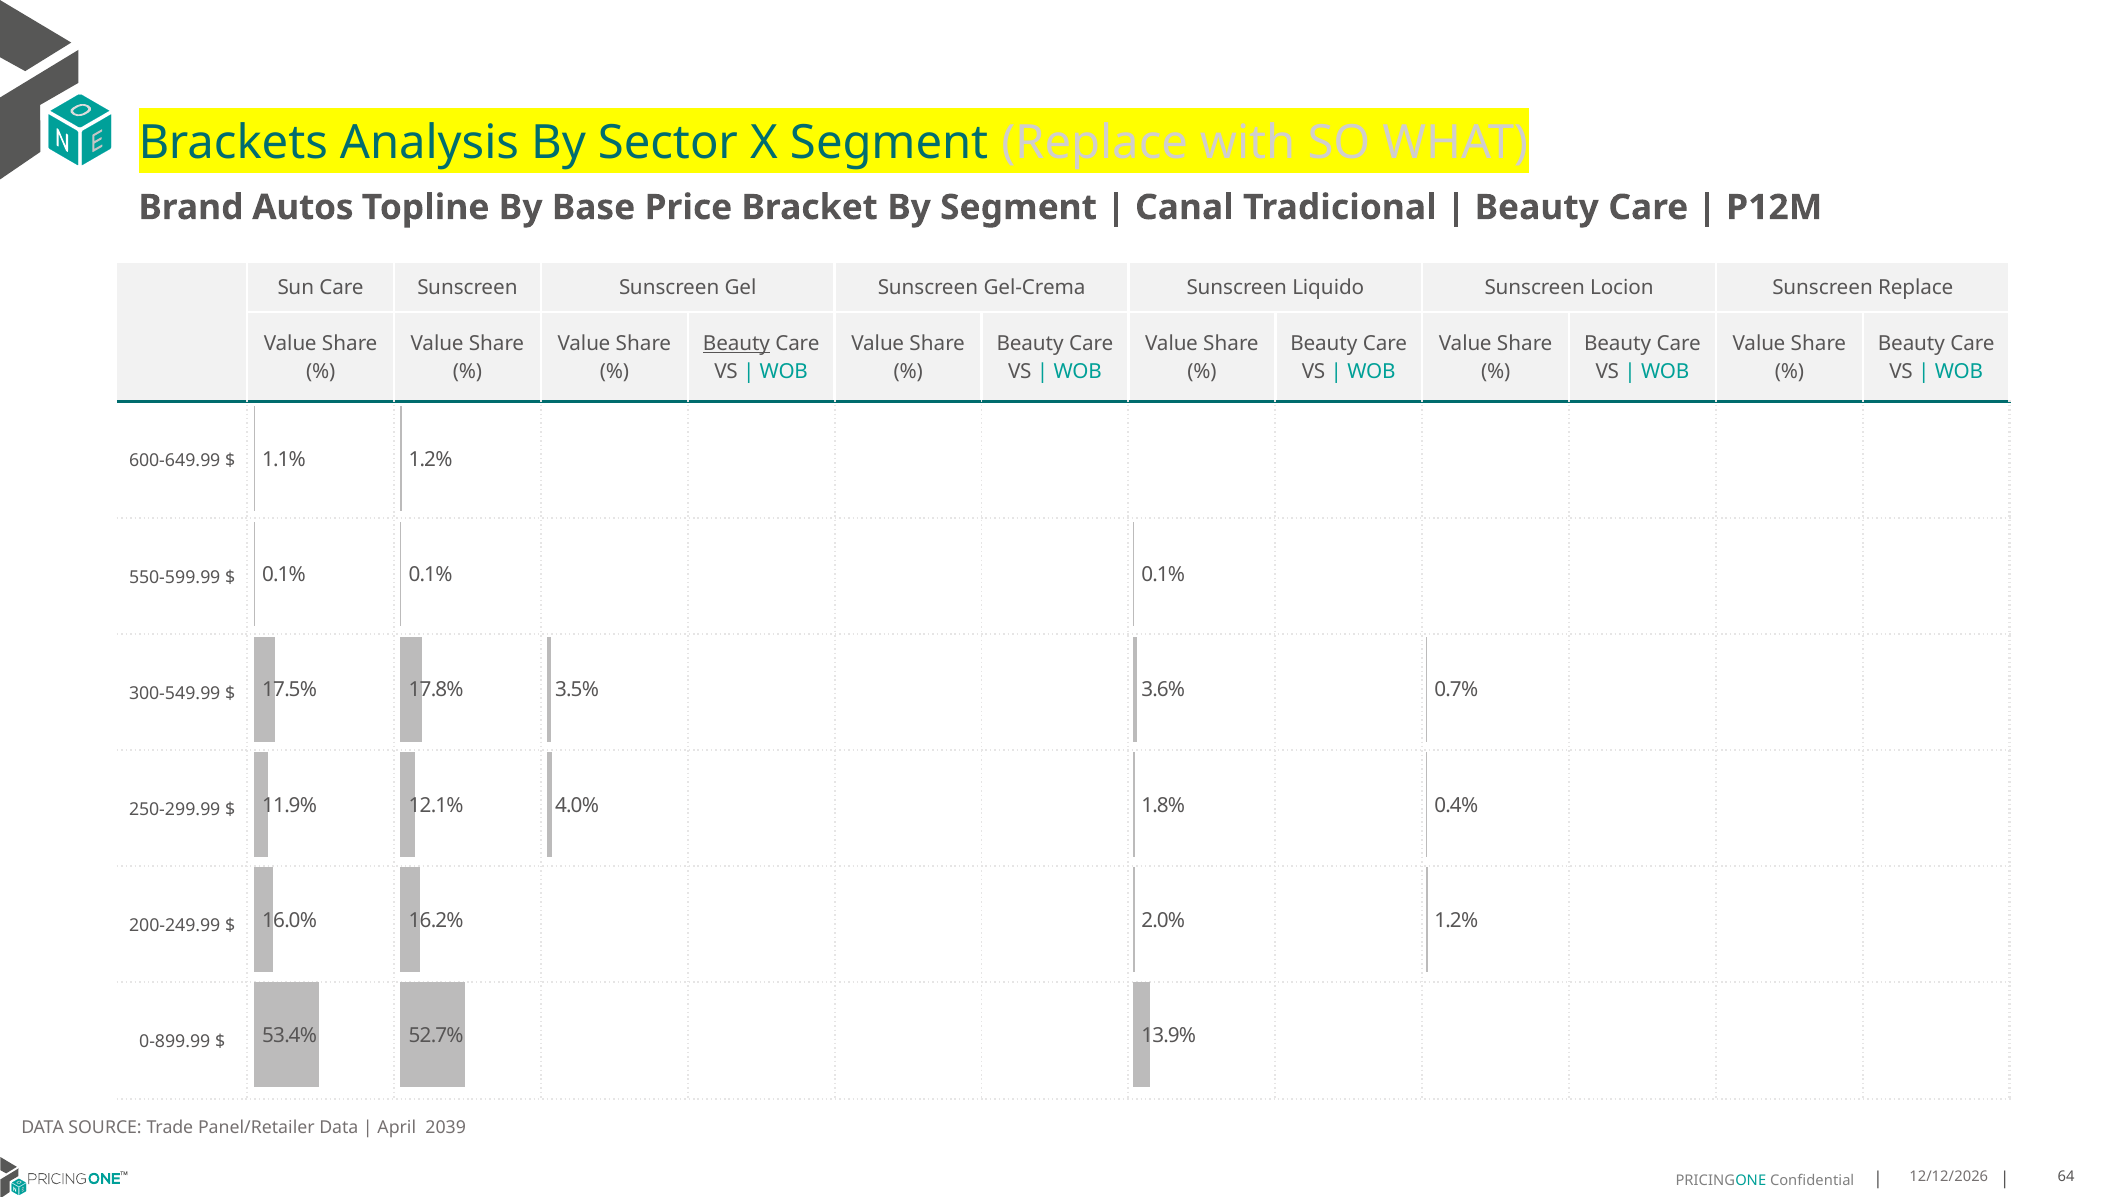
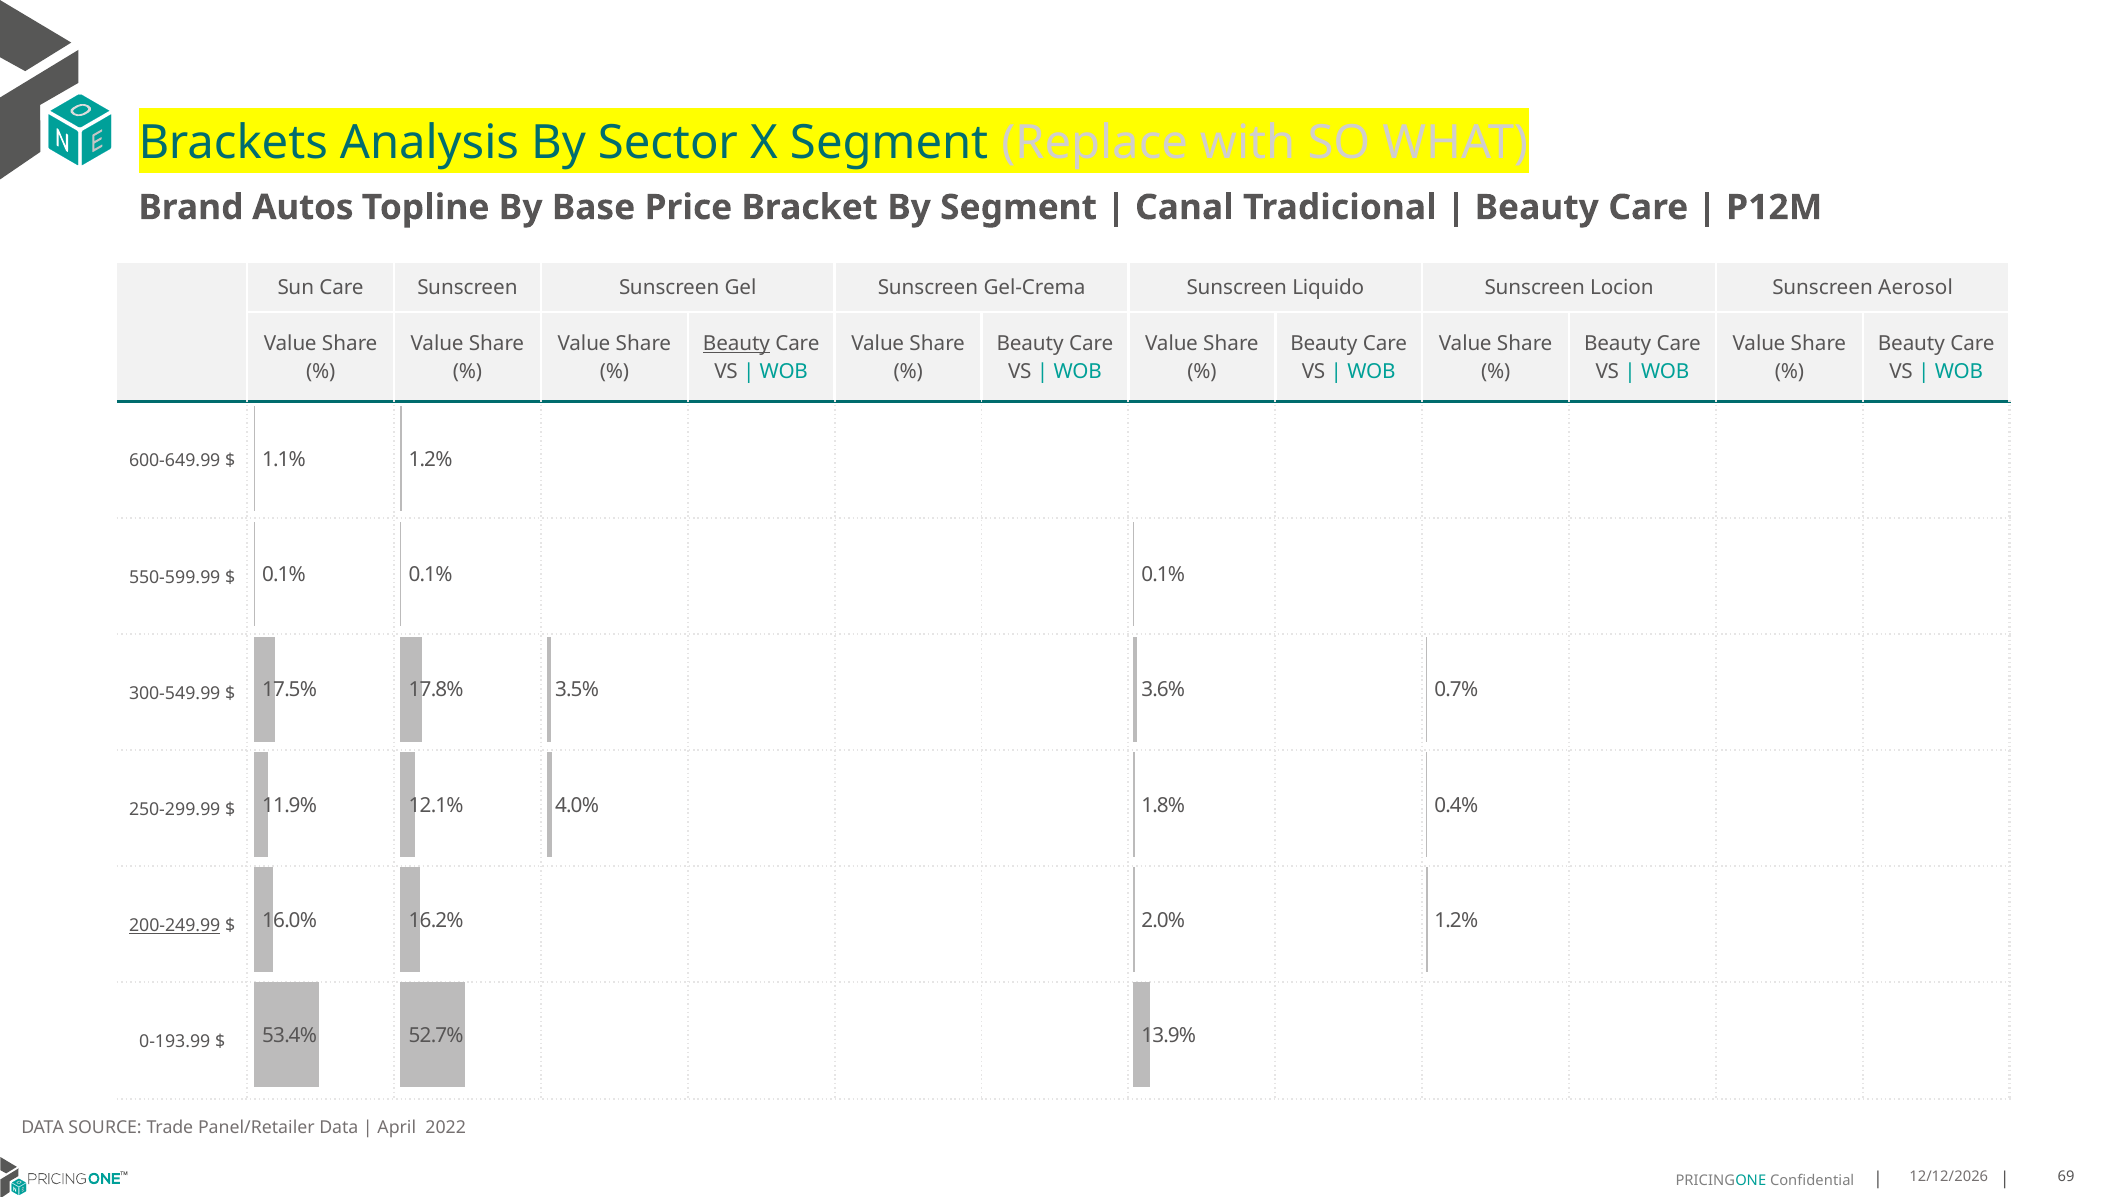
Sunscreen Replace: Replace -> Aerosol (1916, 288)
200-249.99 underline: none -> present (175, 925)
0-899.99: 0-899.99 -> 0-193.99 (175, 1041)
2039: 2039 -> 2022 (446, 1127)
64: 64 -> 69 (2066, 1176)
